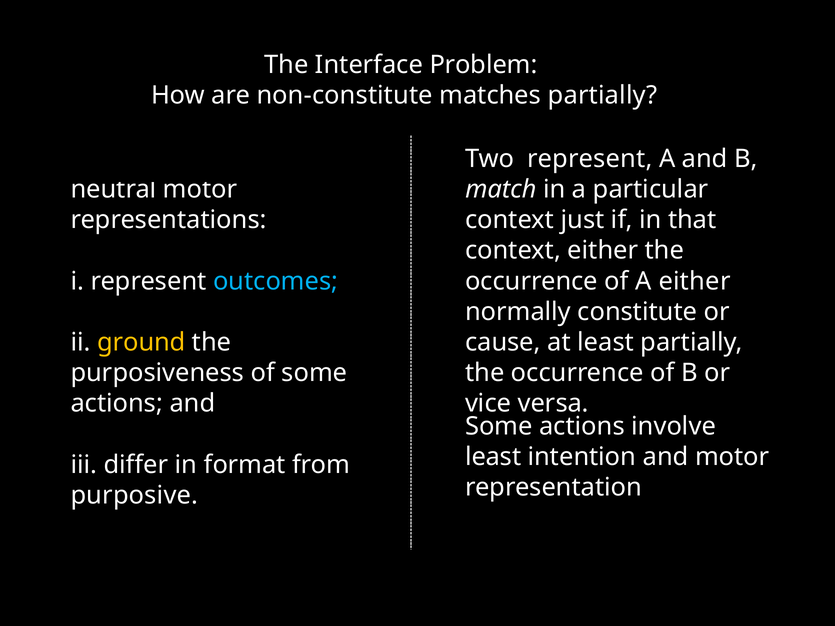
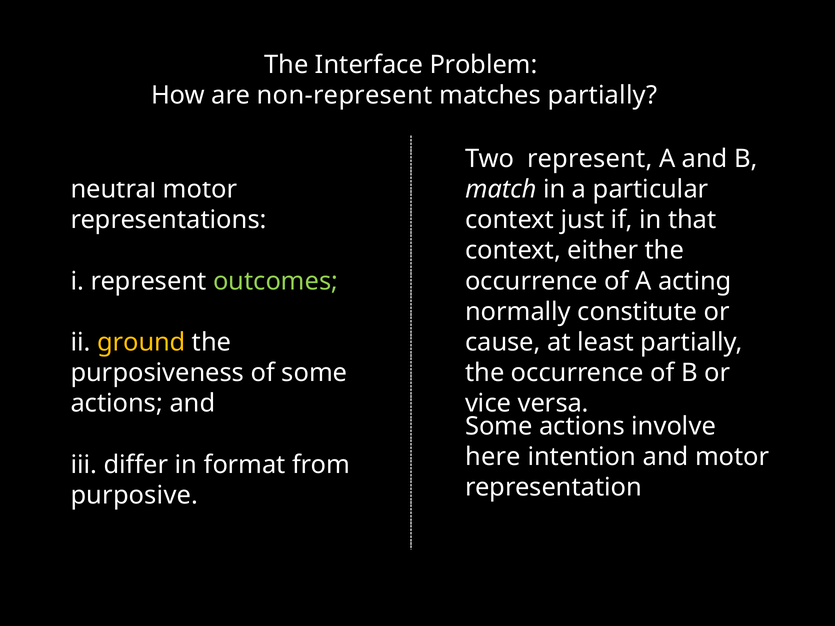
non-constitute: non-constitute -> non-represent (345, 95)
outcomes colour: light blue -> light green (276, 281)
A either: either -> acting (695, 281)
least: least -> here (493, 457)
